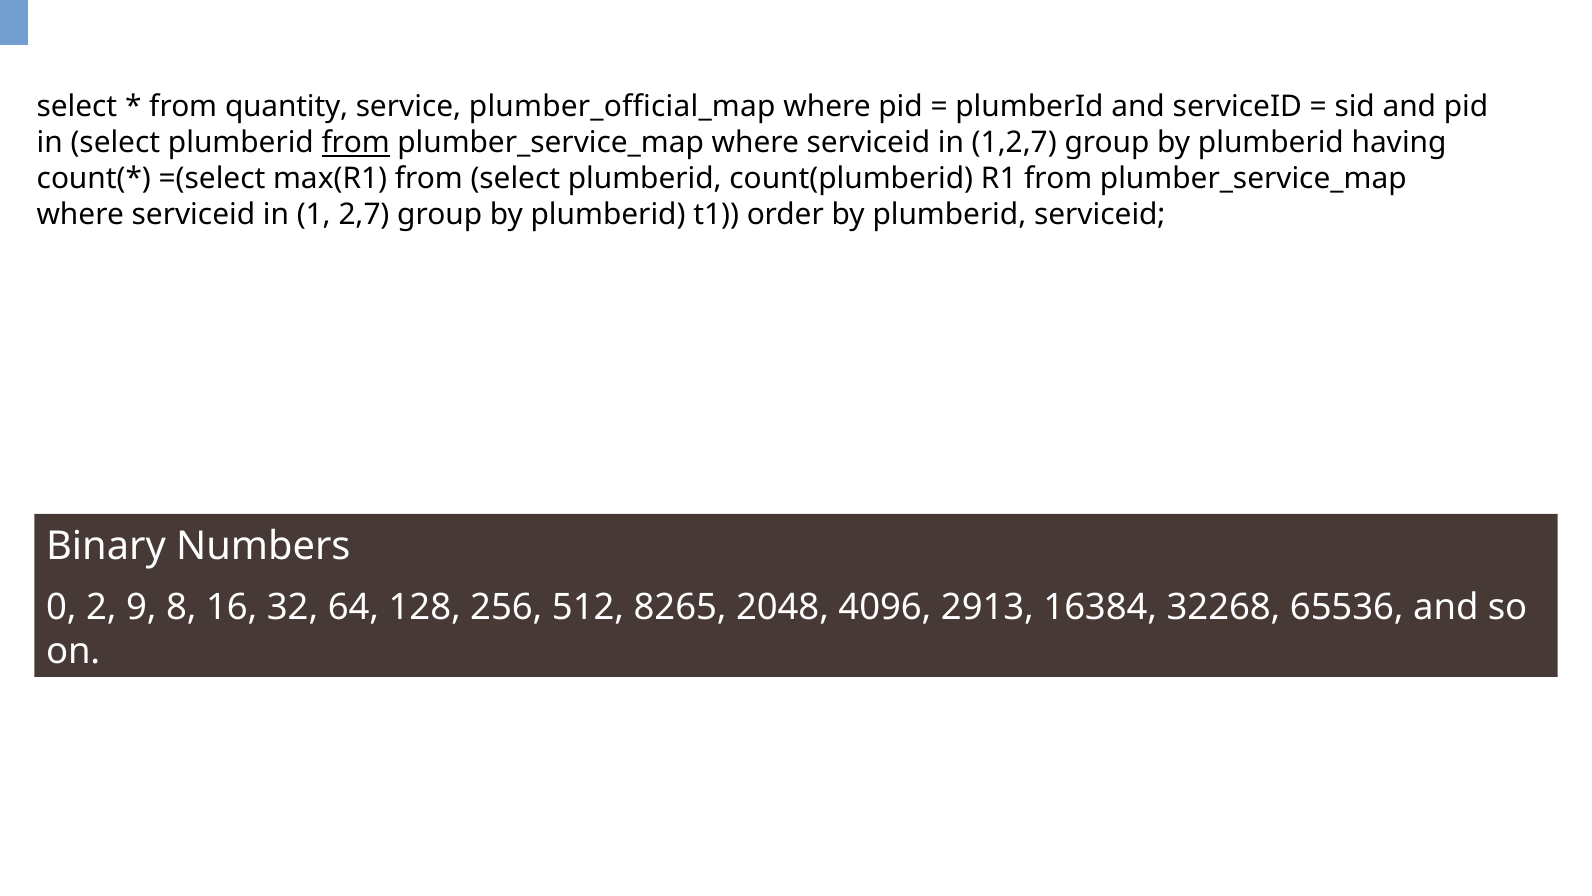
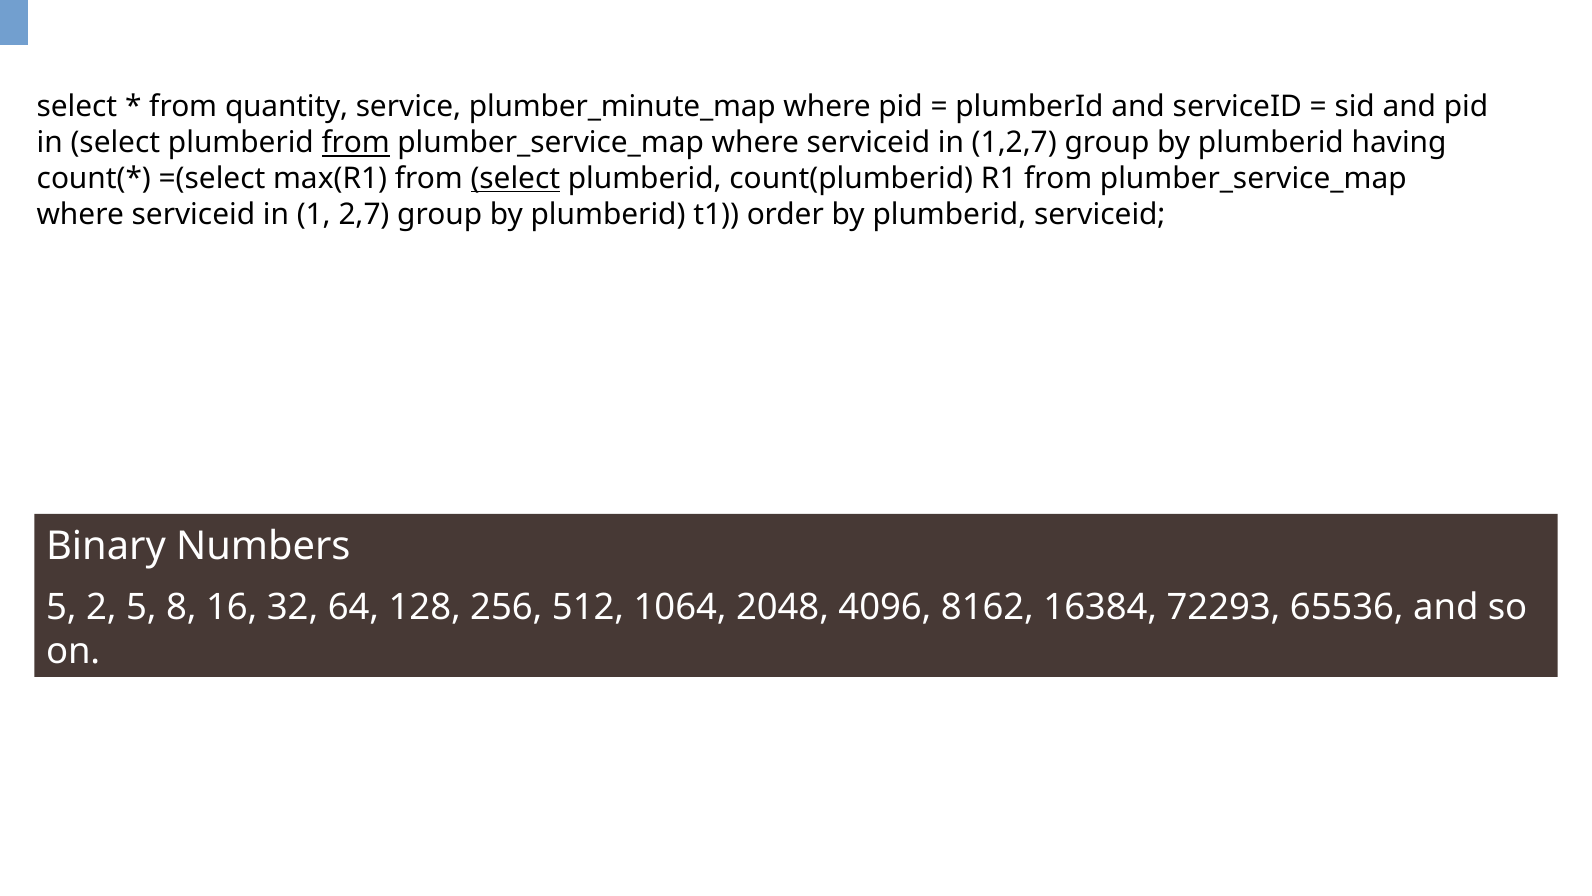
plumber_official_map: plumber_official_map -> plumber_minute_map (622, 107)
select underline: none -> present (515, 179)
0: 0 -> 5 (61, 607)
2 9: 9 -> 5 (141, 607)
8265: 8265 -> 1064 (680, 607)
2913: 2913 -> 8162 (987, 607)
32268: 32268 -> 72293 (1224, 607)
